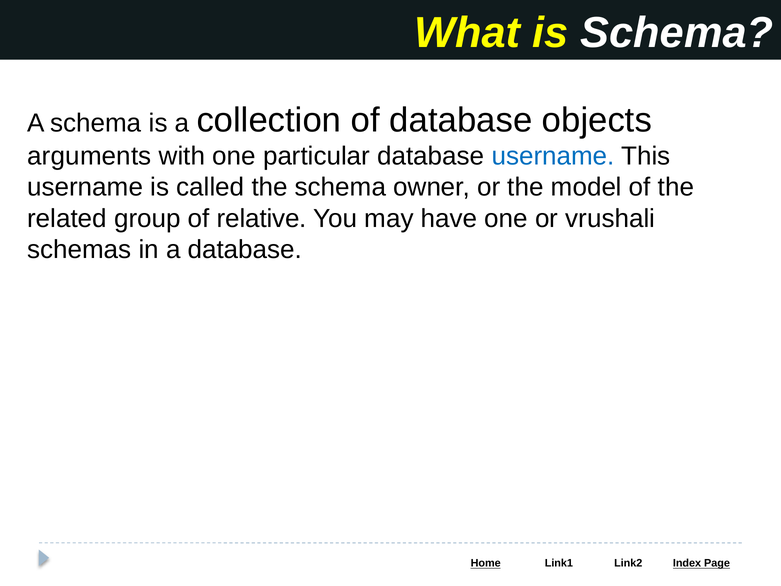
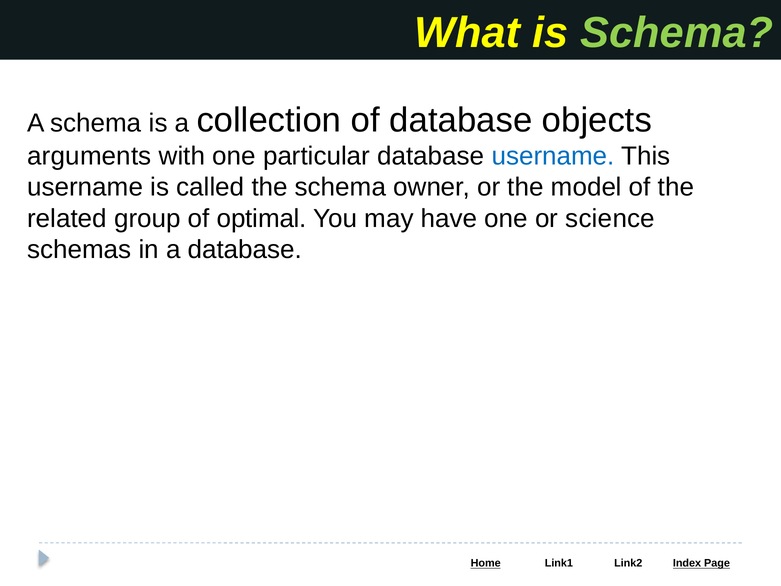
Schema colour: white -> light green (677, 33)
relative: relative -> optimal (262, 219)
vrushali: vrushali -> science (610, 219)
